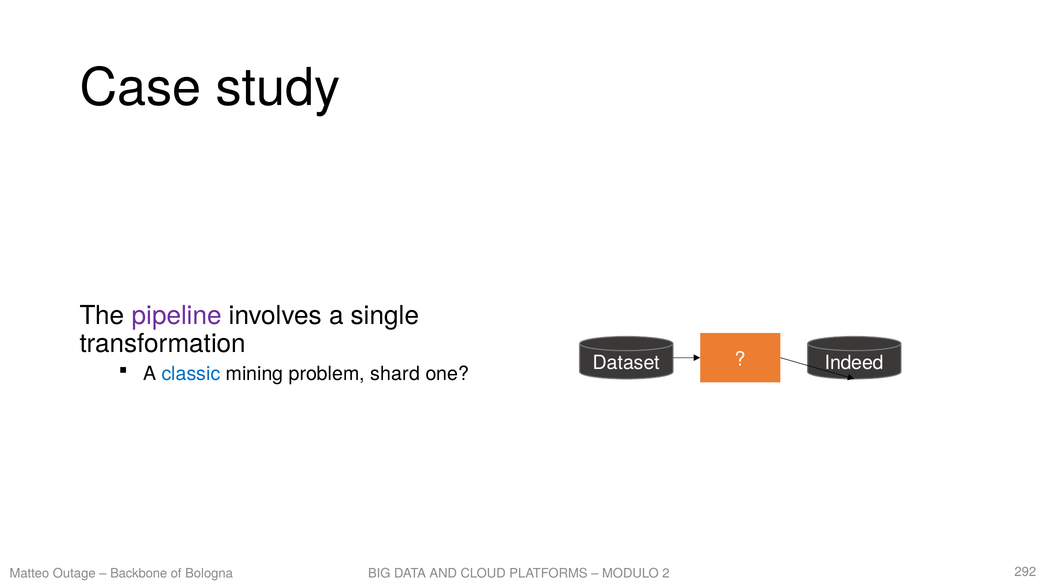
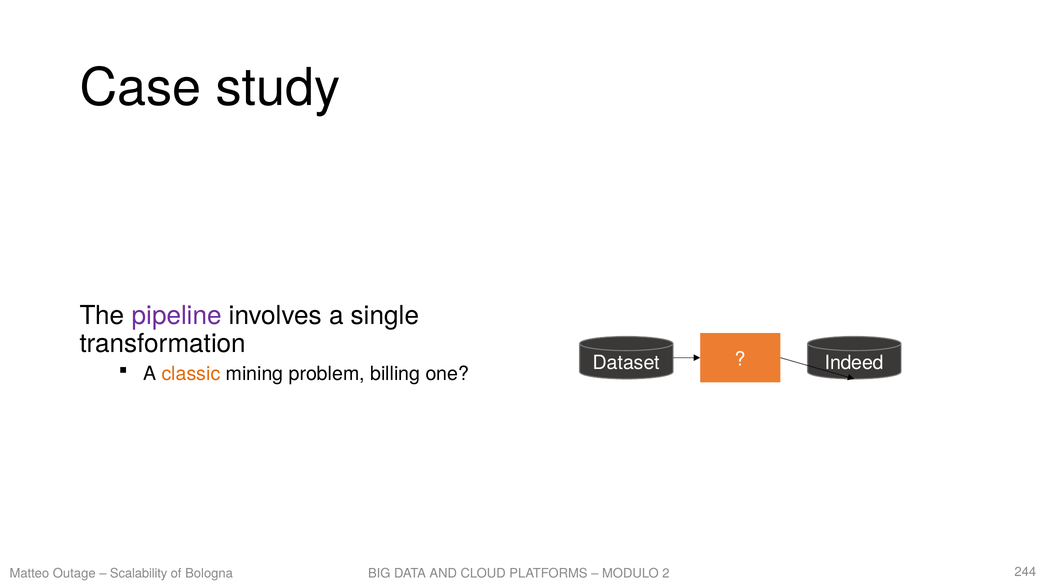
classic colour: blue -> orange (191, 373)
shard: shard -> billing (395, 373)
Backbone: Backbone -> Scalability (139, 572)
292: 292 -> 244 (1025, 571)
